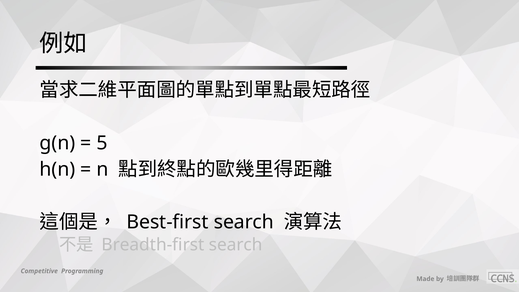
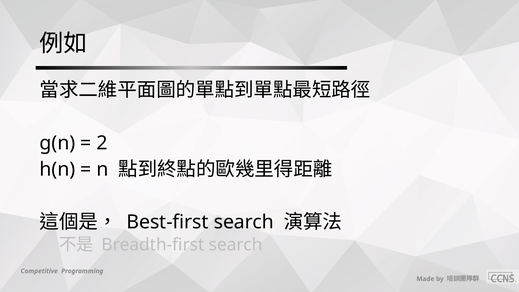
5: 5 -> 2 (102, 143)
